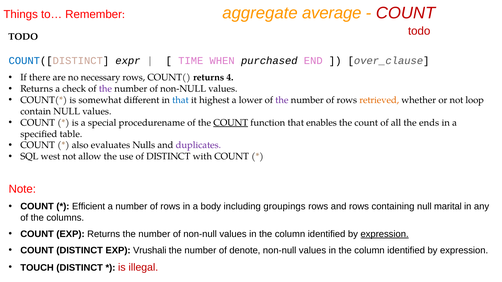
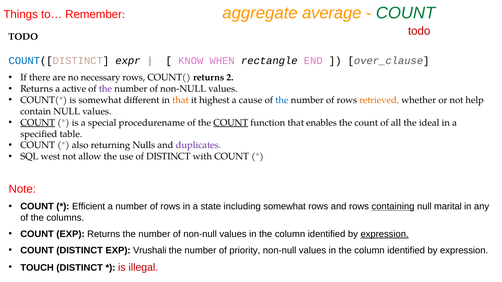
COUNT colour: red -> green (406, 13)
TIME: TIME -> KNOW (191, 61)
purchased: purchased -> rectangle (269, 61)
4: 4 -> 2 (230, 78)
check: check -> active (74, 89)
that colour: blue -> orange (180, 100)
lower: lower -> cause (251, 100)
the colour: purple -> blue (282, 100)
loop: loop -> help (475, 100)
COUNT underline: none -> present (38, 123)
ends: ends -> ideal (429, 123)
evaluates: evaluates -> returning (110, 145)
body: body -> state (211, 207)
including groupings: groupings -> somewhat (285, 207)
containing underline: none -> present (393, 207)
denote: denote -> priority (245, 251)
